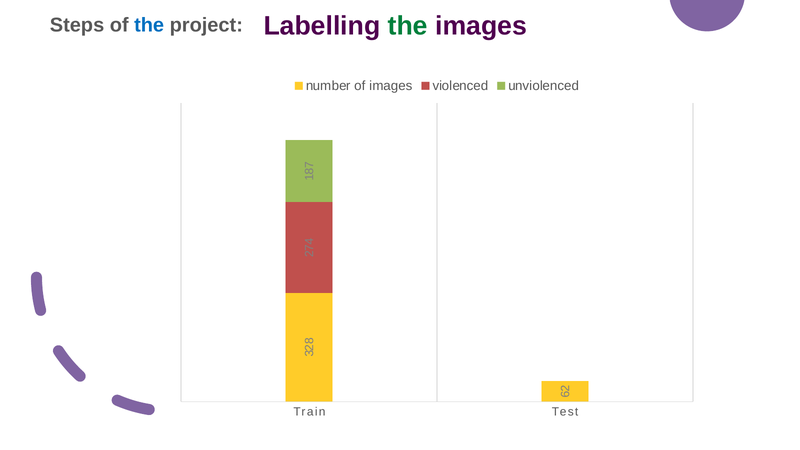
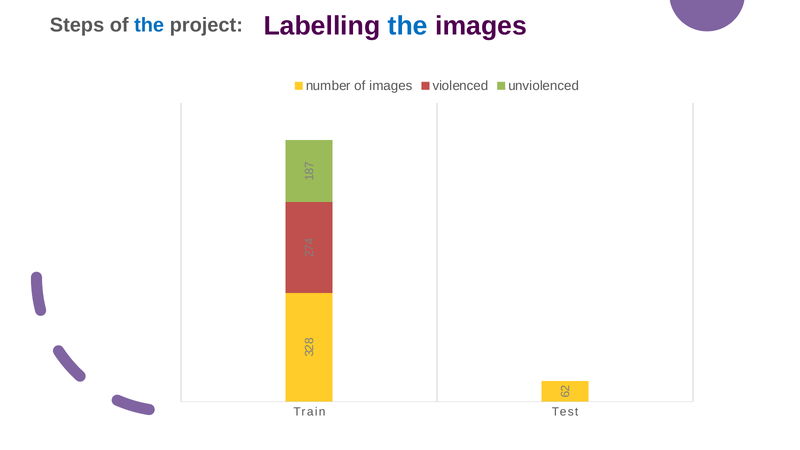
the colour: green -> blue (408, 26)
